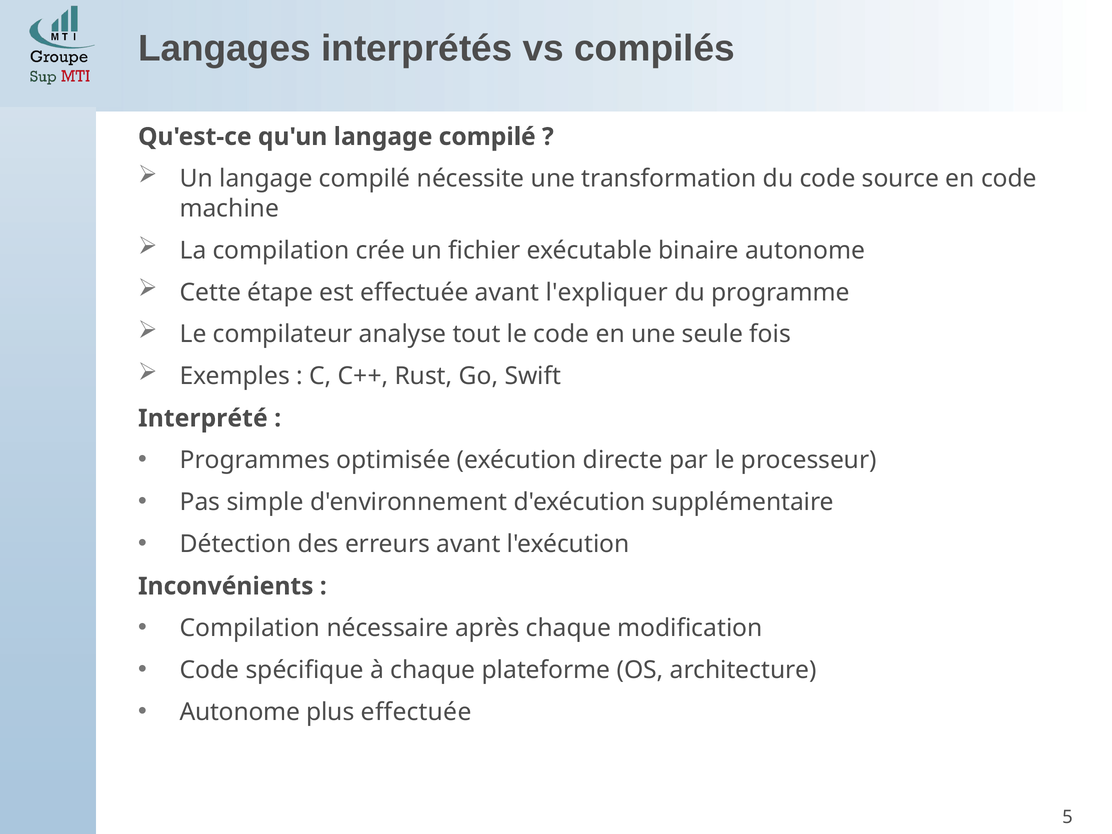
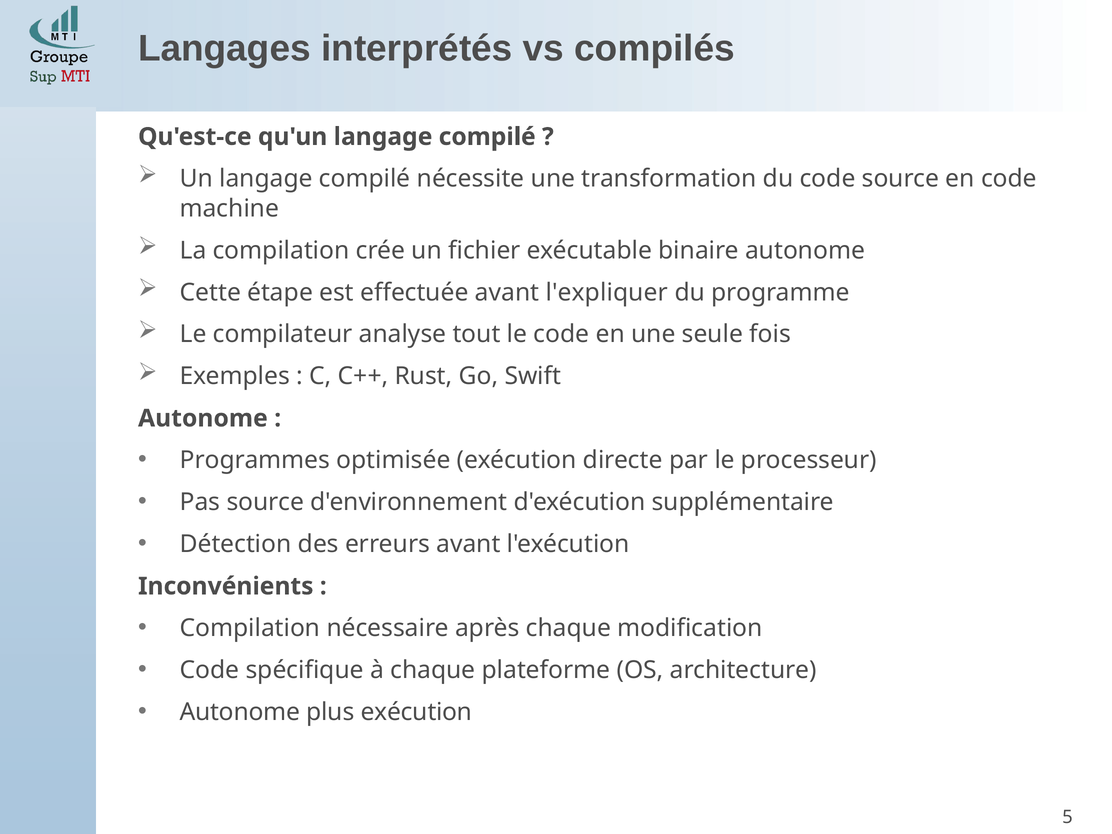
Interprété: Interprété -> Autonome (203, 418)
Pas simple: simple -> source (265, 502)
plus effectuée: effectuée -> exécution (416, 712)
